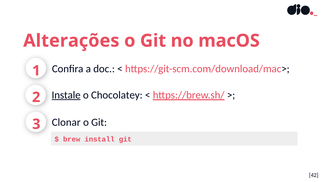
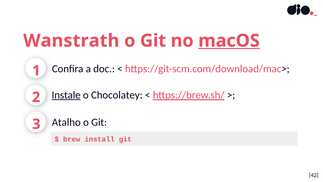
Alterações: Alterações -> Wanstrath (71, 41)
macOS underline: none -> present (229, 41)
Clonar: Clonar -> Atalho (66, 122)
